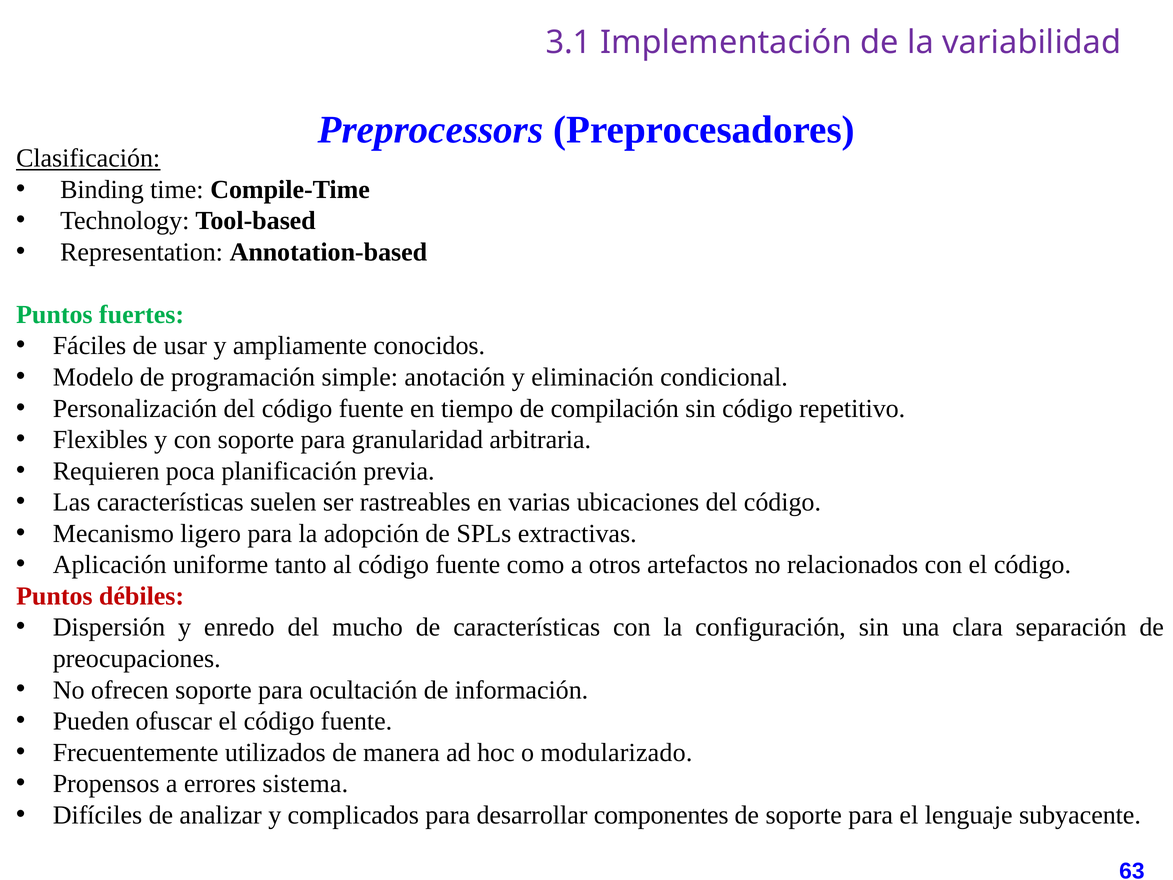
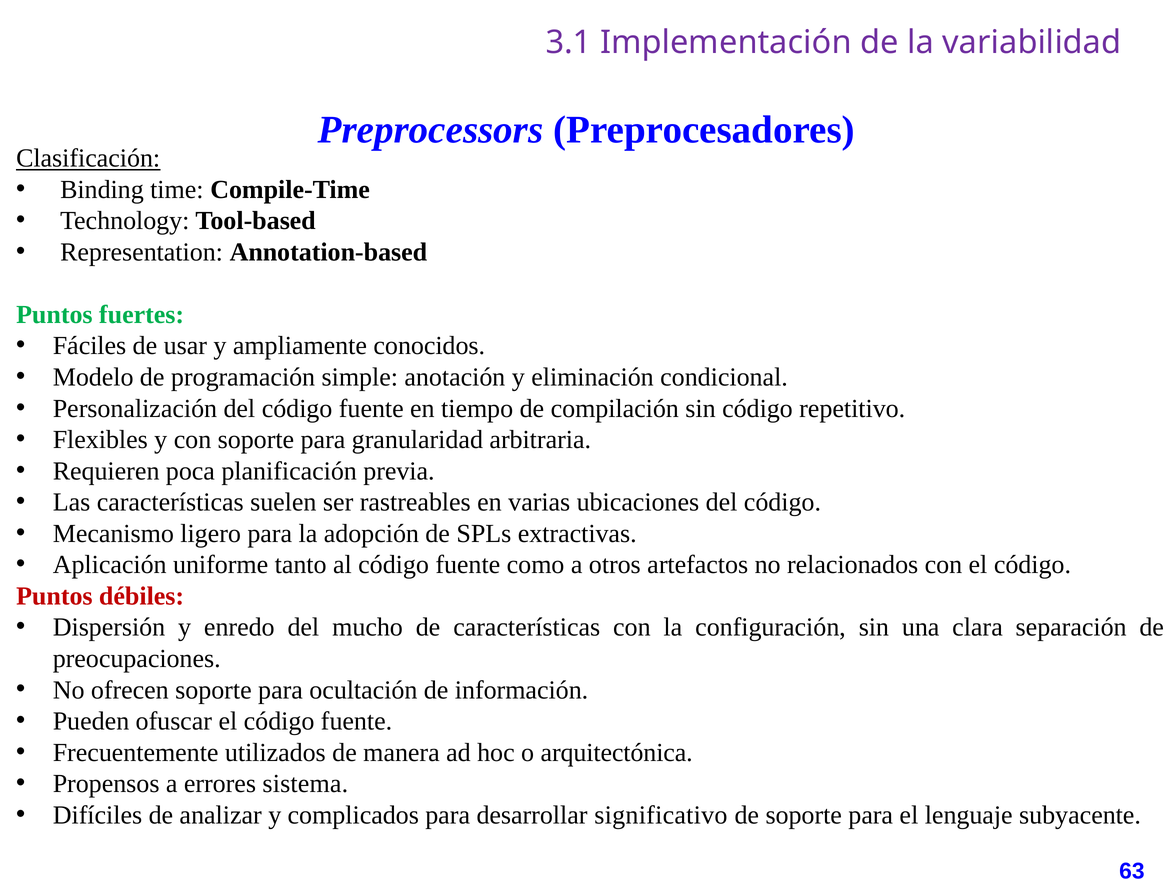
modularizado: modularizado -> arquitectónica (617, 752)
componentes: componentes -> significativo (661, 815)
